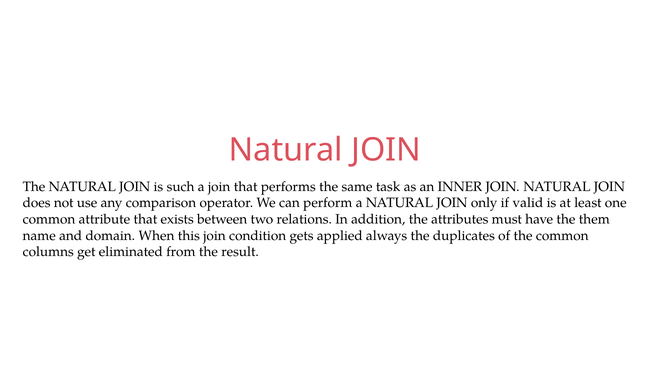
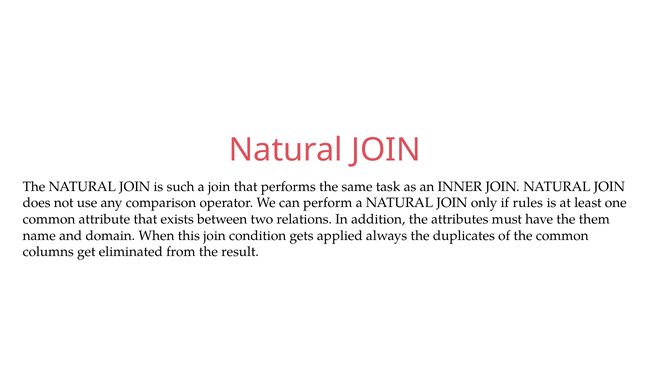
valid: valid -> rules (528, 203)
